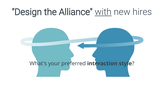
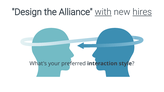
hires underline: none -> present (142, 12)
